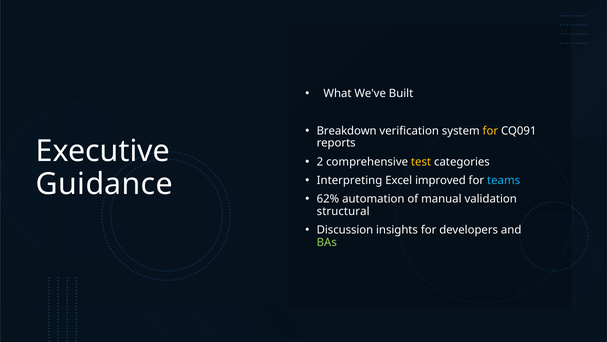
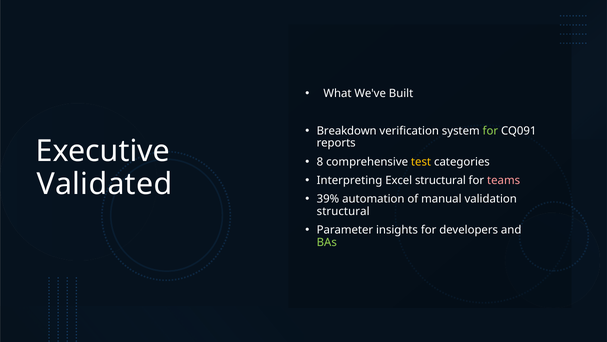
for colour: yellow -> light green (490, 131)
2: 2 -> 8 (320, 162)
Excel improved: improved -> structural (440, 180)
teams colour: light blue -> pink (504, 180)
Guidance: Guidance -> Validated (104, 184)
62%: 62% -> 39% (328, 199)
Discussion: Discussion -> Parameter (345, 230)
